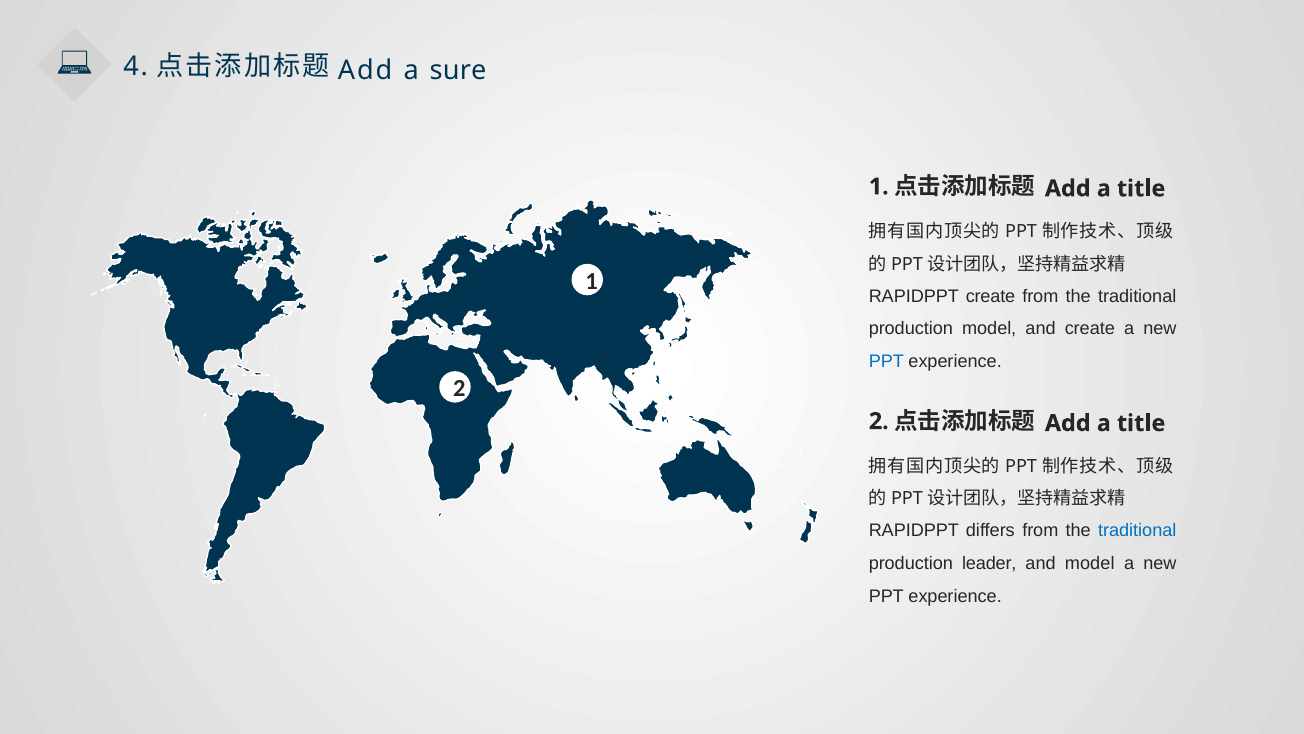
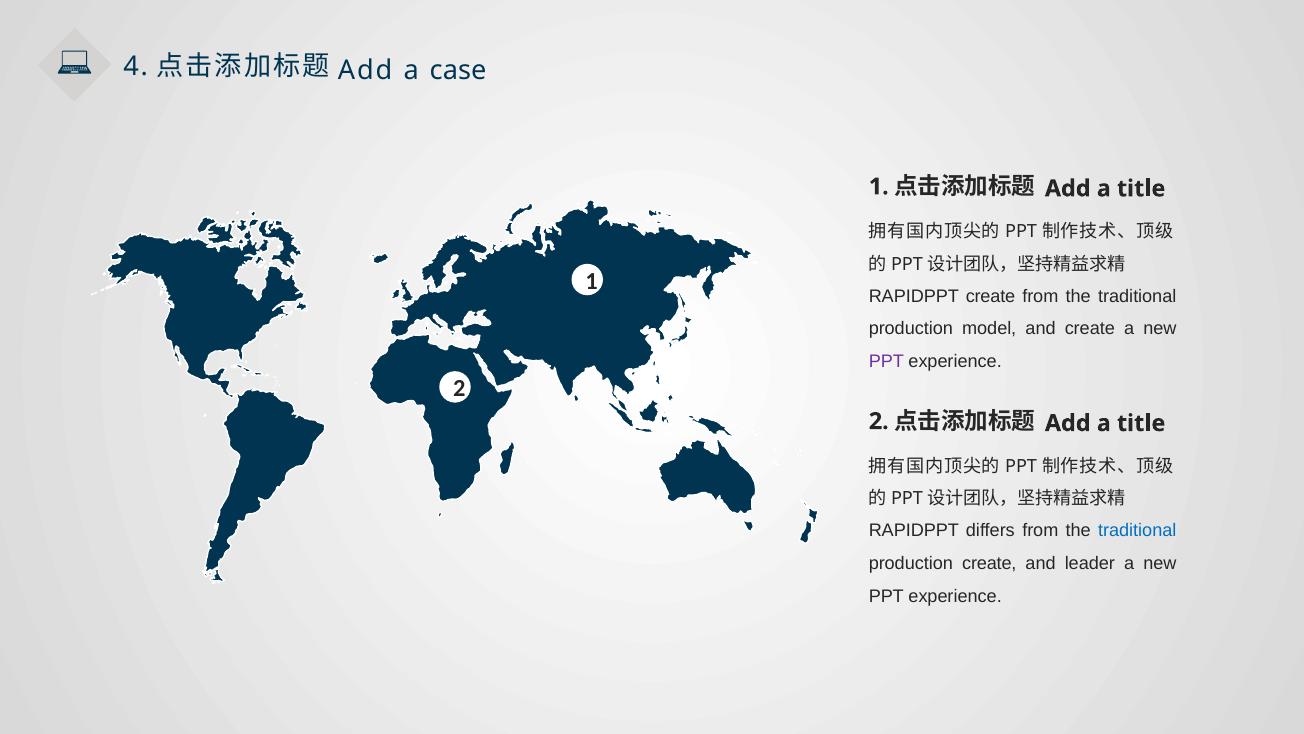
sure: sure -> case (458, 70)
PPT colour: blue -> purple (886, 361)
production leader: leader -> create (989, 563)
and model: model -> leader (1090, 563)
